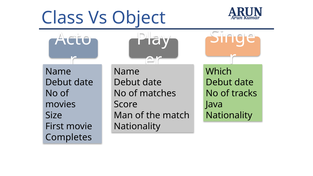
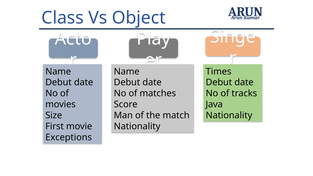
Which: Which -> Times (219, 72)
Completes: Completes -> Exceptions (69, 137)
